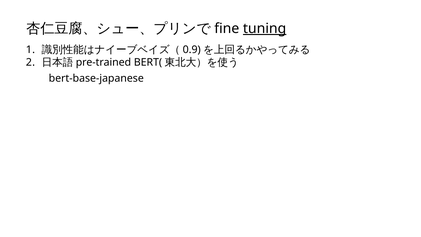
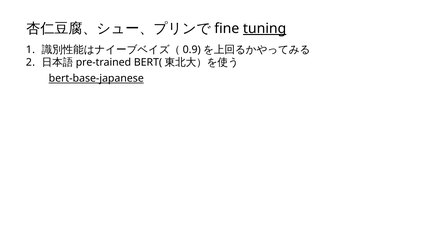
bert-base-japanese underline: none -> present (96, 78)
